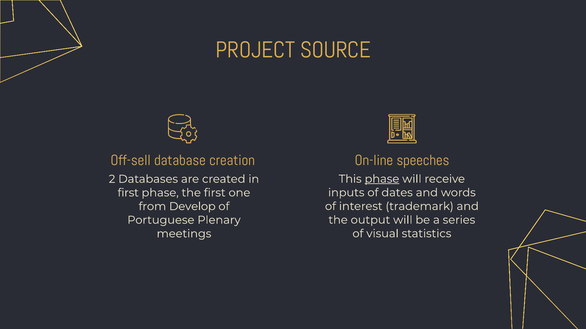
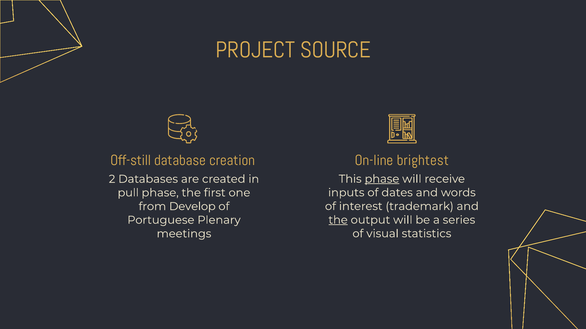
Off-sell: Off-sell -> Off-still (131, 161)
speeches: speeches -> brightest (423, 161)
first: first -> pull (128, 193)
the underline: none -> present (338, 220)
